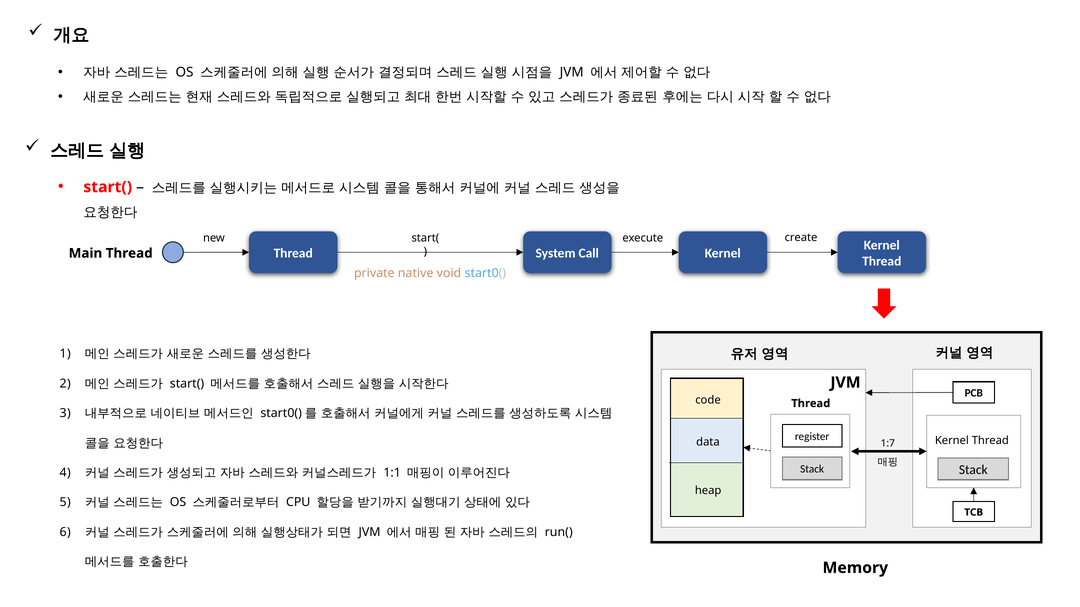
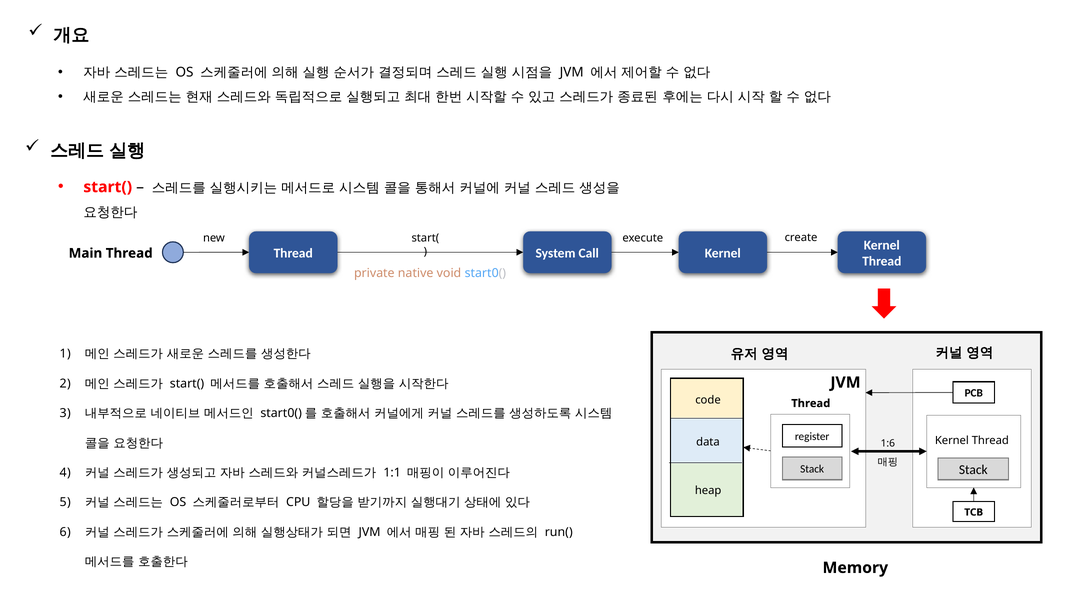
1:7: 1:7 -> 1:6 (888, 444)
